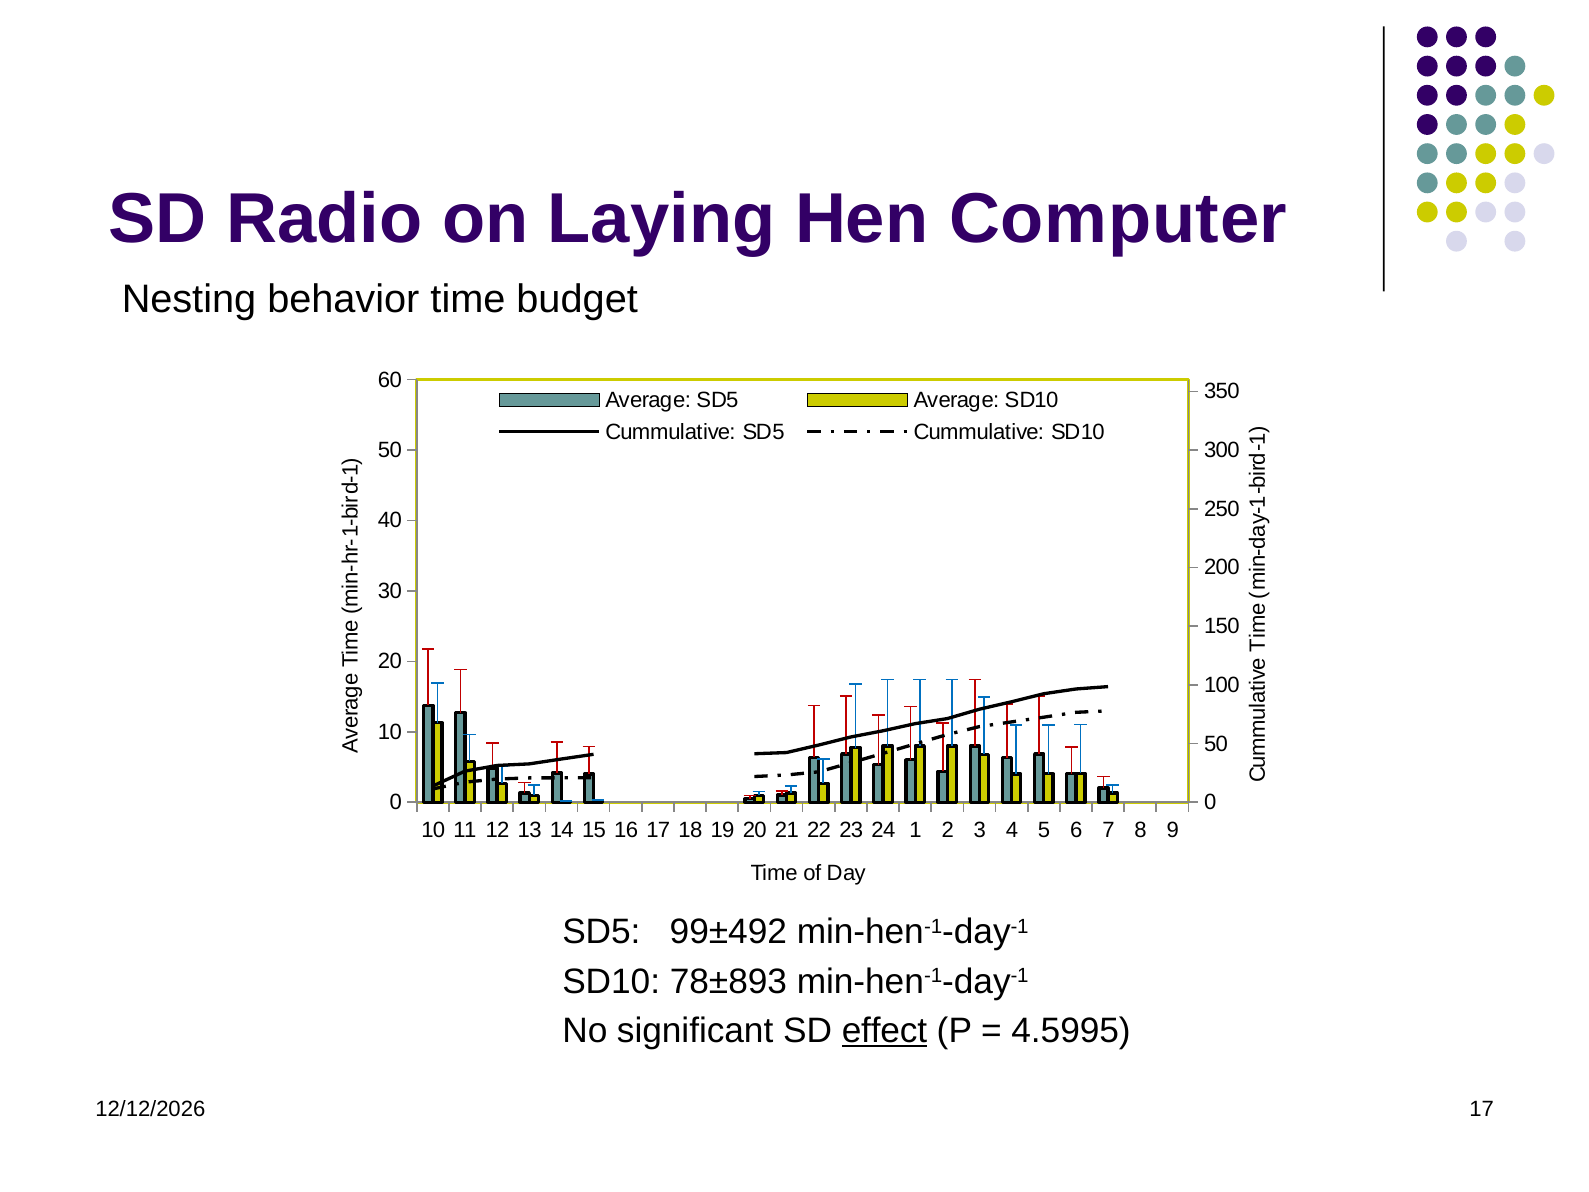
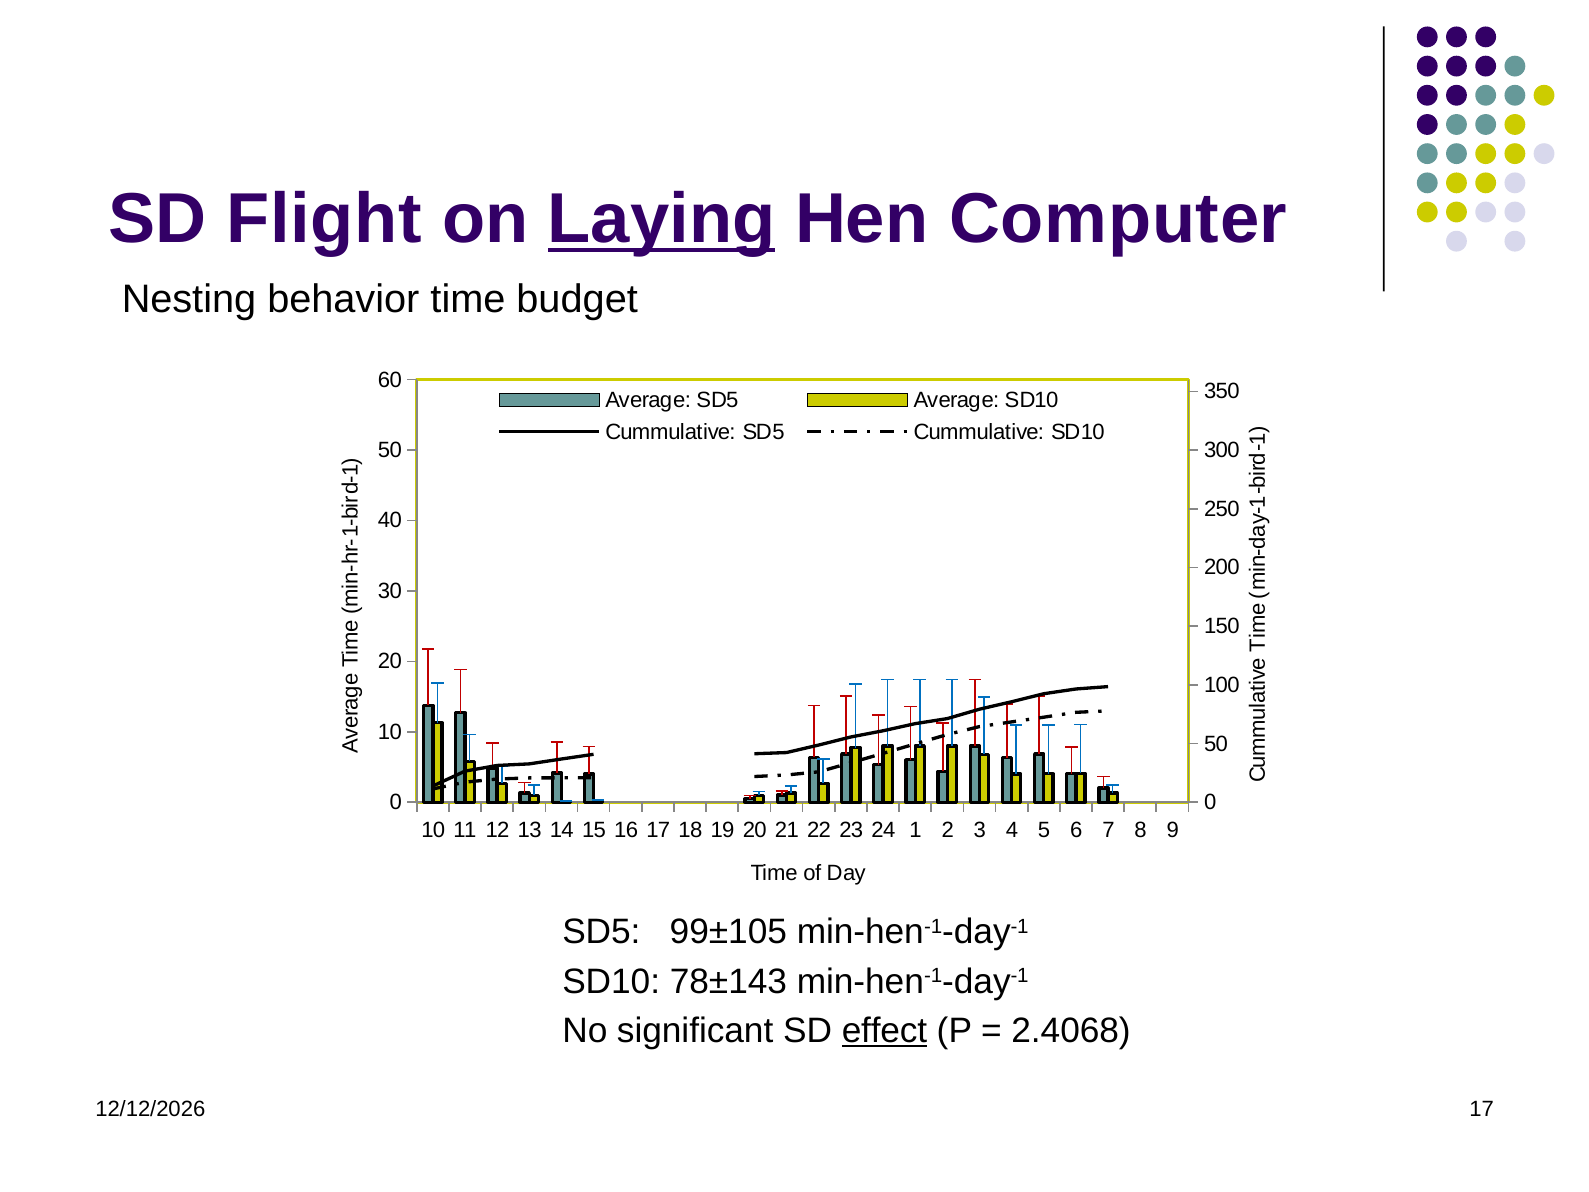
Radio: Radio -> Flight (324, 219)
Laying underline: none -> present (662, 219)
99±492: 99±492 -> 99±105 (728, 932)
78±893: 78±893 -> 78±143 (728, 981)
4.5995: 4.5995 -> 2.4068 (1071, 1031)
